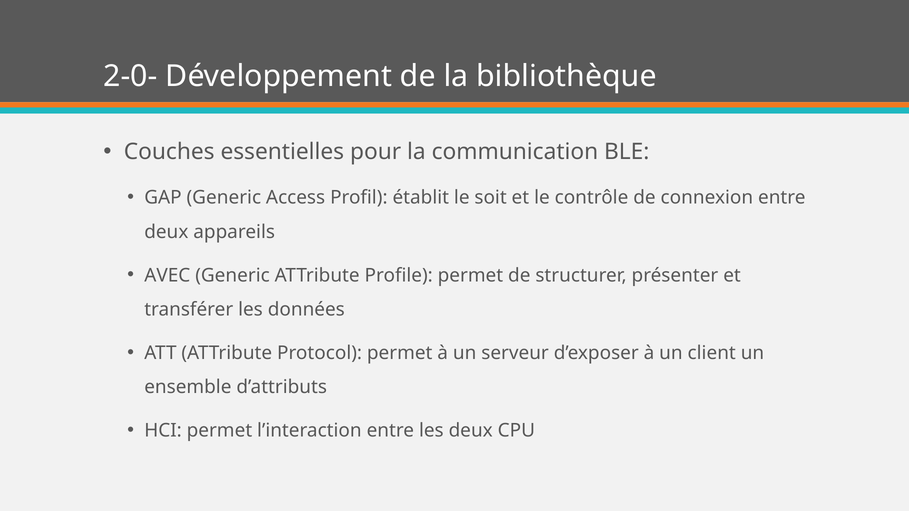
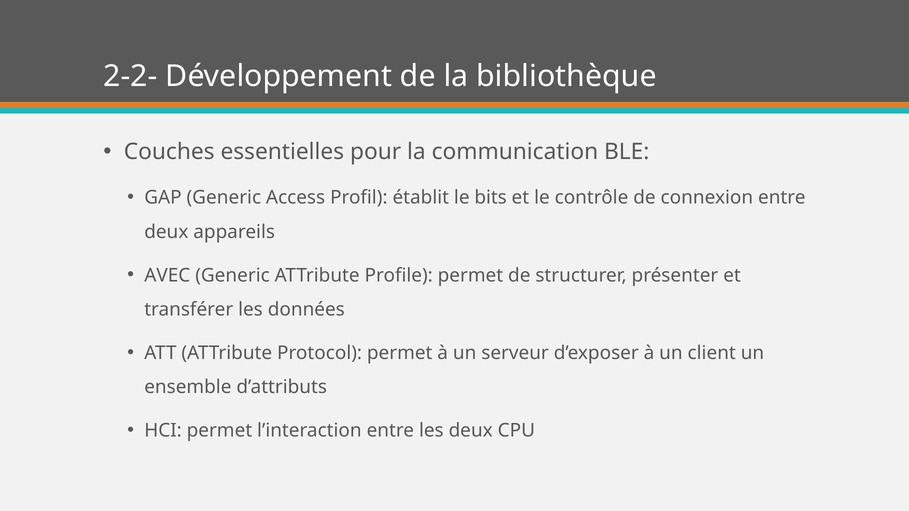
2-0-: 2-0- -> 2-2- (130, 76)
soit: soit -> bits (491, 198)
